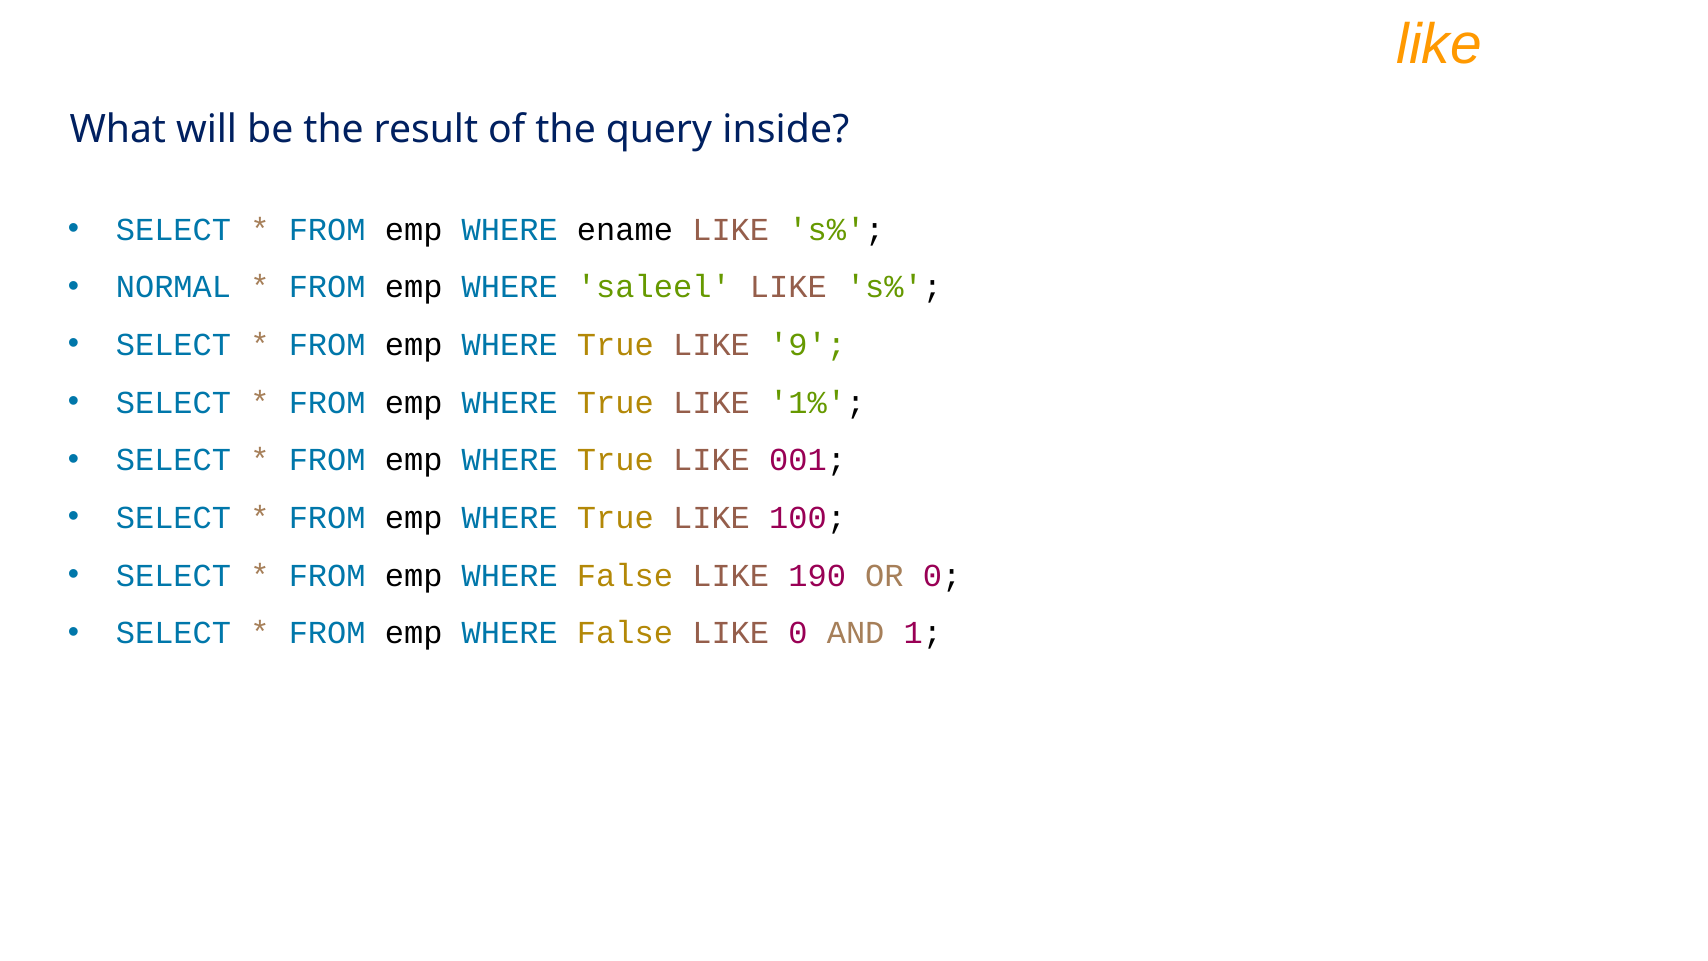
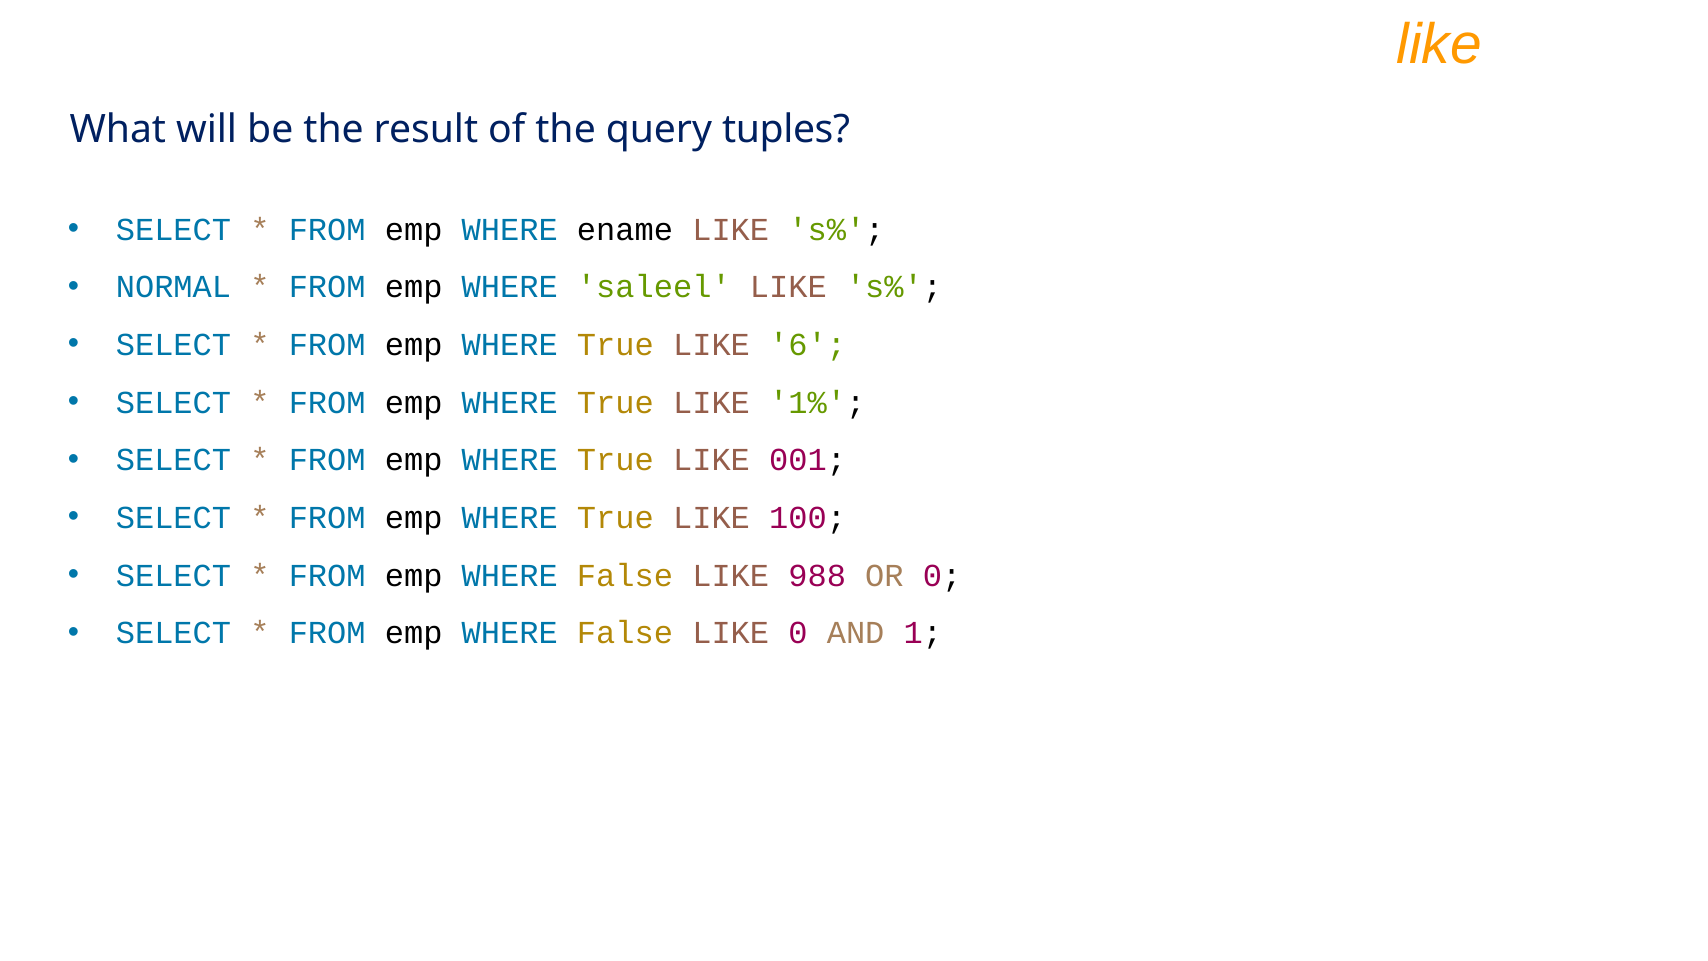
inside: inside -> tuples (786, 130)
9: 9 -> 6 (808, 345)
190: 190 -> 988 (817, 575)
